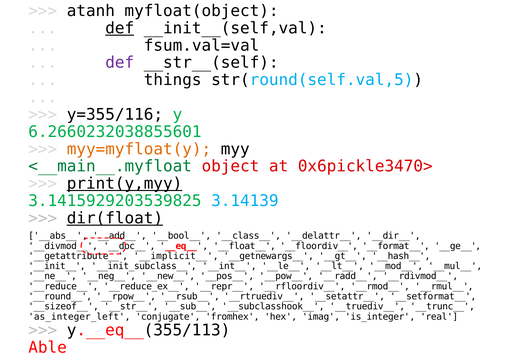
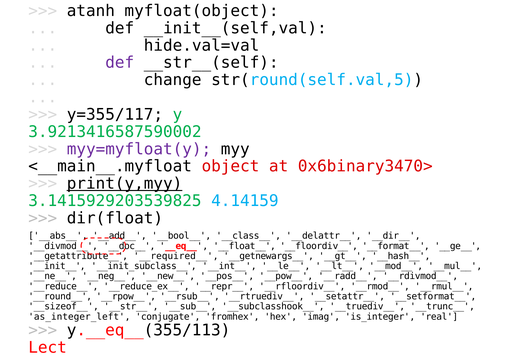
def underline: present -> none (120, 28)
fsum.val=val: fsum.val=val -> hide.val=val (202, 45)
things: things -> change (173, 80)
y=355/116: y=355/116 -> y=355/117 (115, 114)
6.2660232038855601: 6.2660232038855601 -> 3.9213416587590002 (115, 132)
myy=myfloat(y colour: orange -> purple (139, 149)
<__main__.myfloat colour: green -> black (110, 166)
0x6pickle3470>: 0x6pickle3470> -> 0x6binary3470> (365, 166)
3.14139: 3.14139 -> 4.14159 (245, 201)
dir(float underline: present -> none (115, 218)
__implicit__: __implicit__ -> __required__ (176, 256)
Able: Able -> Lect (48, 347)
